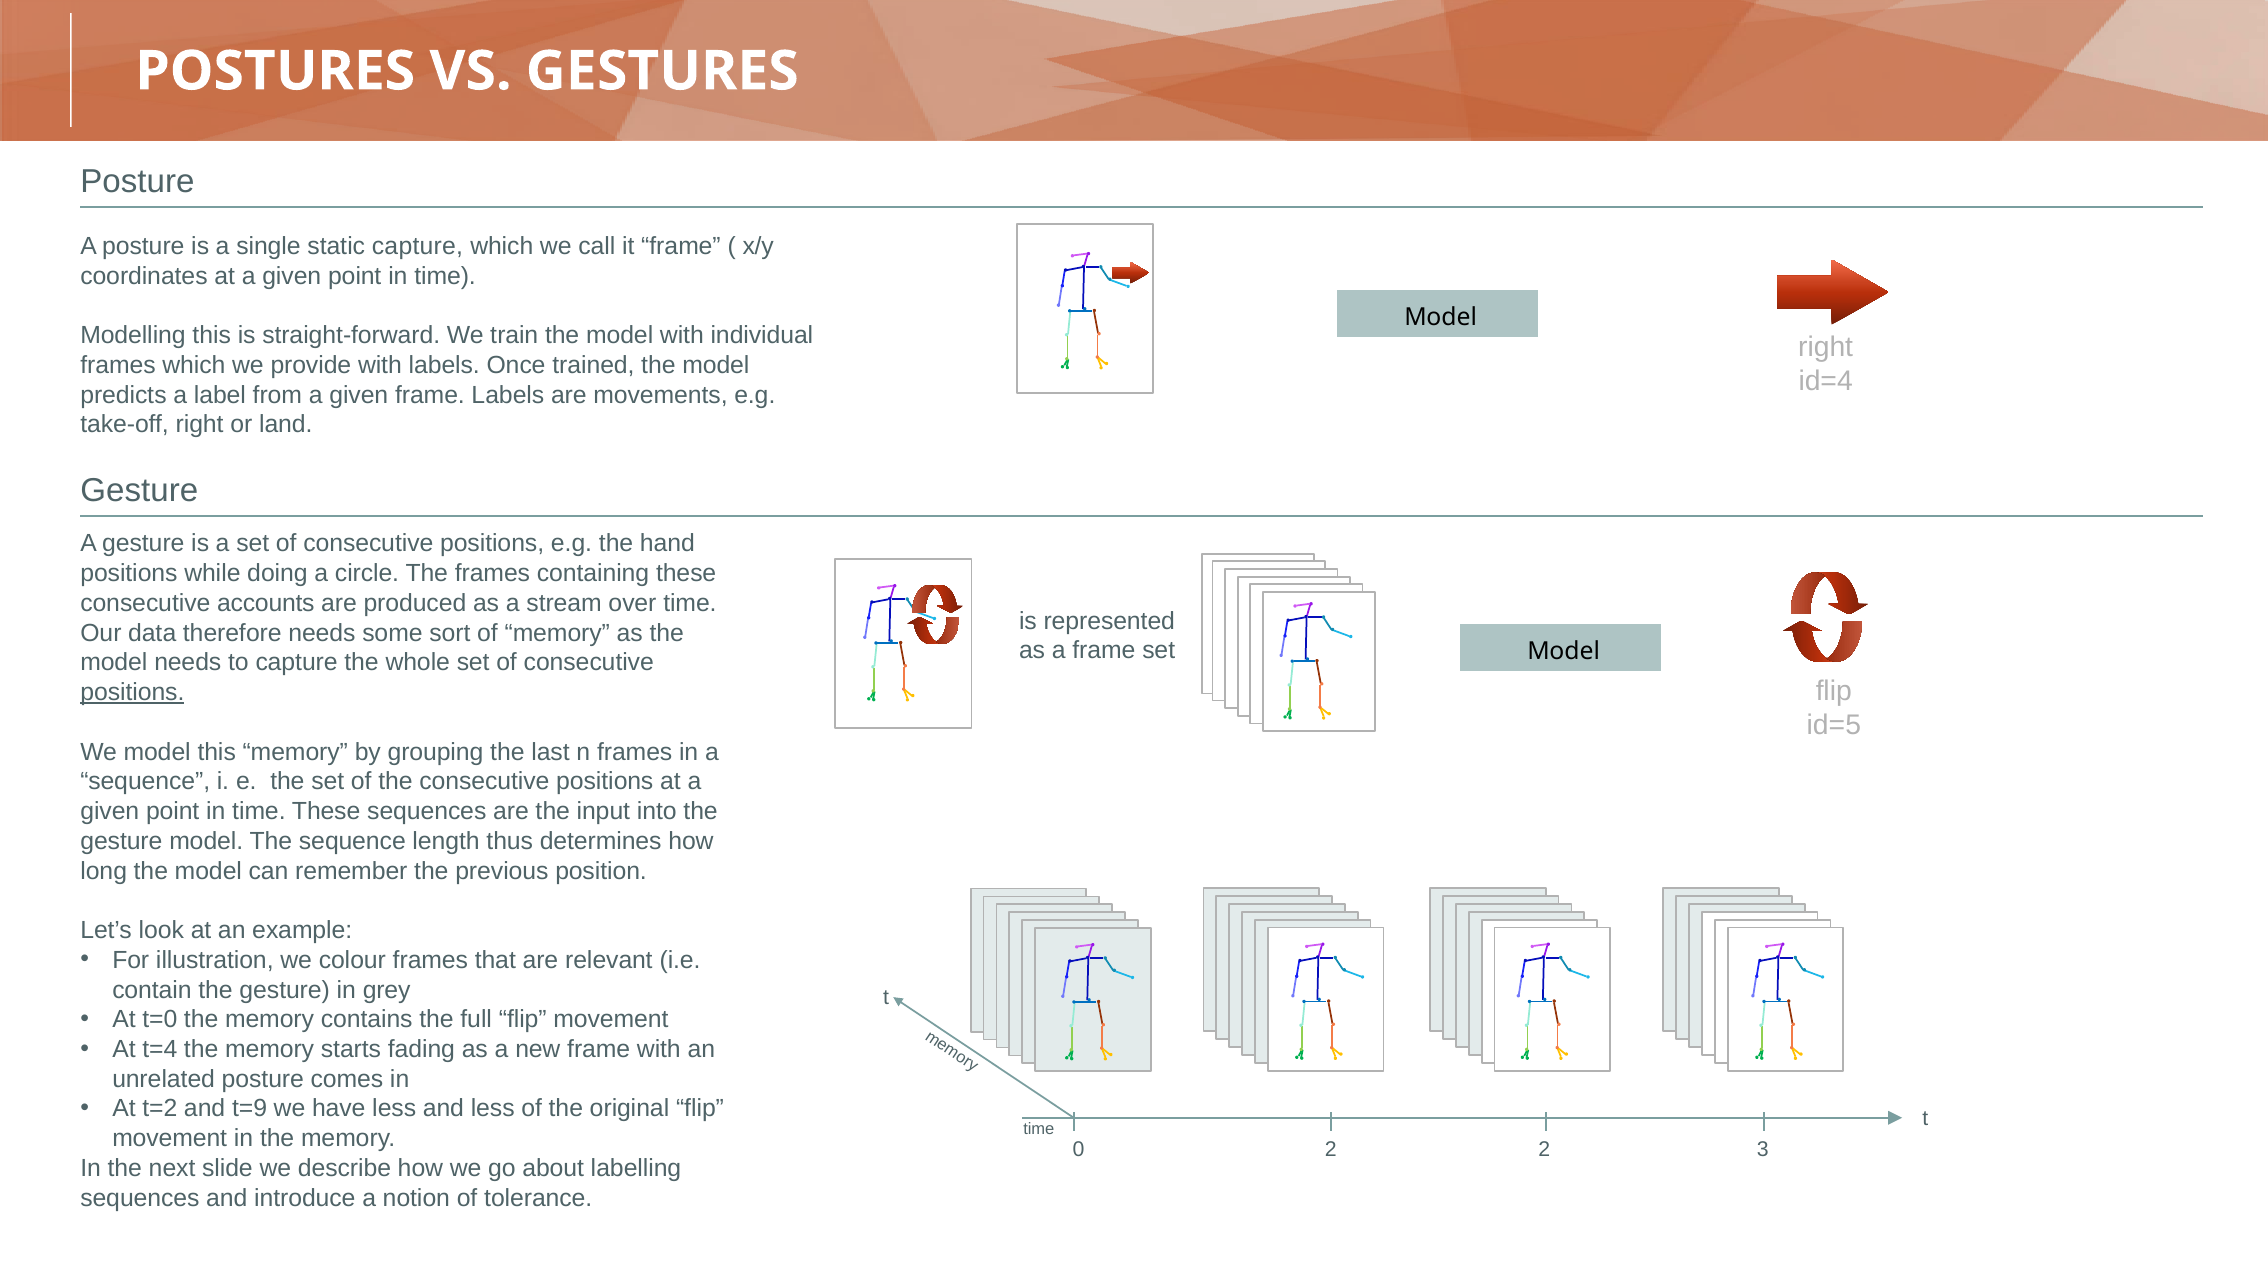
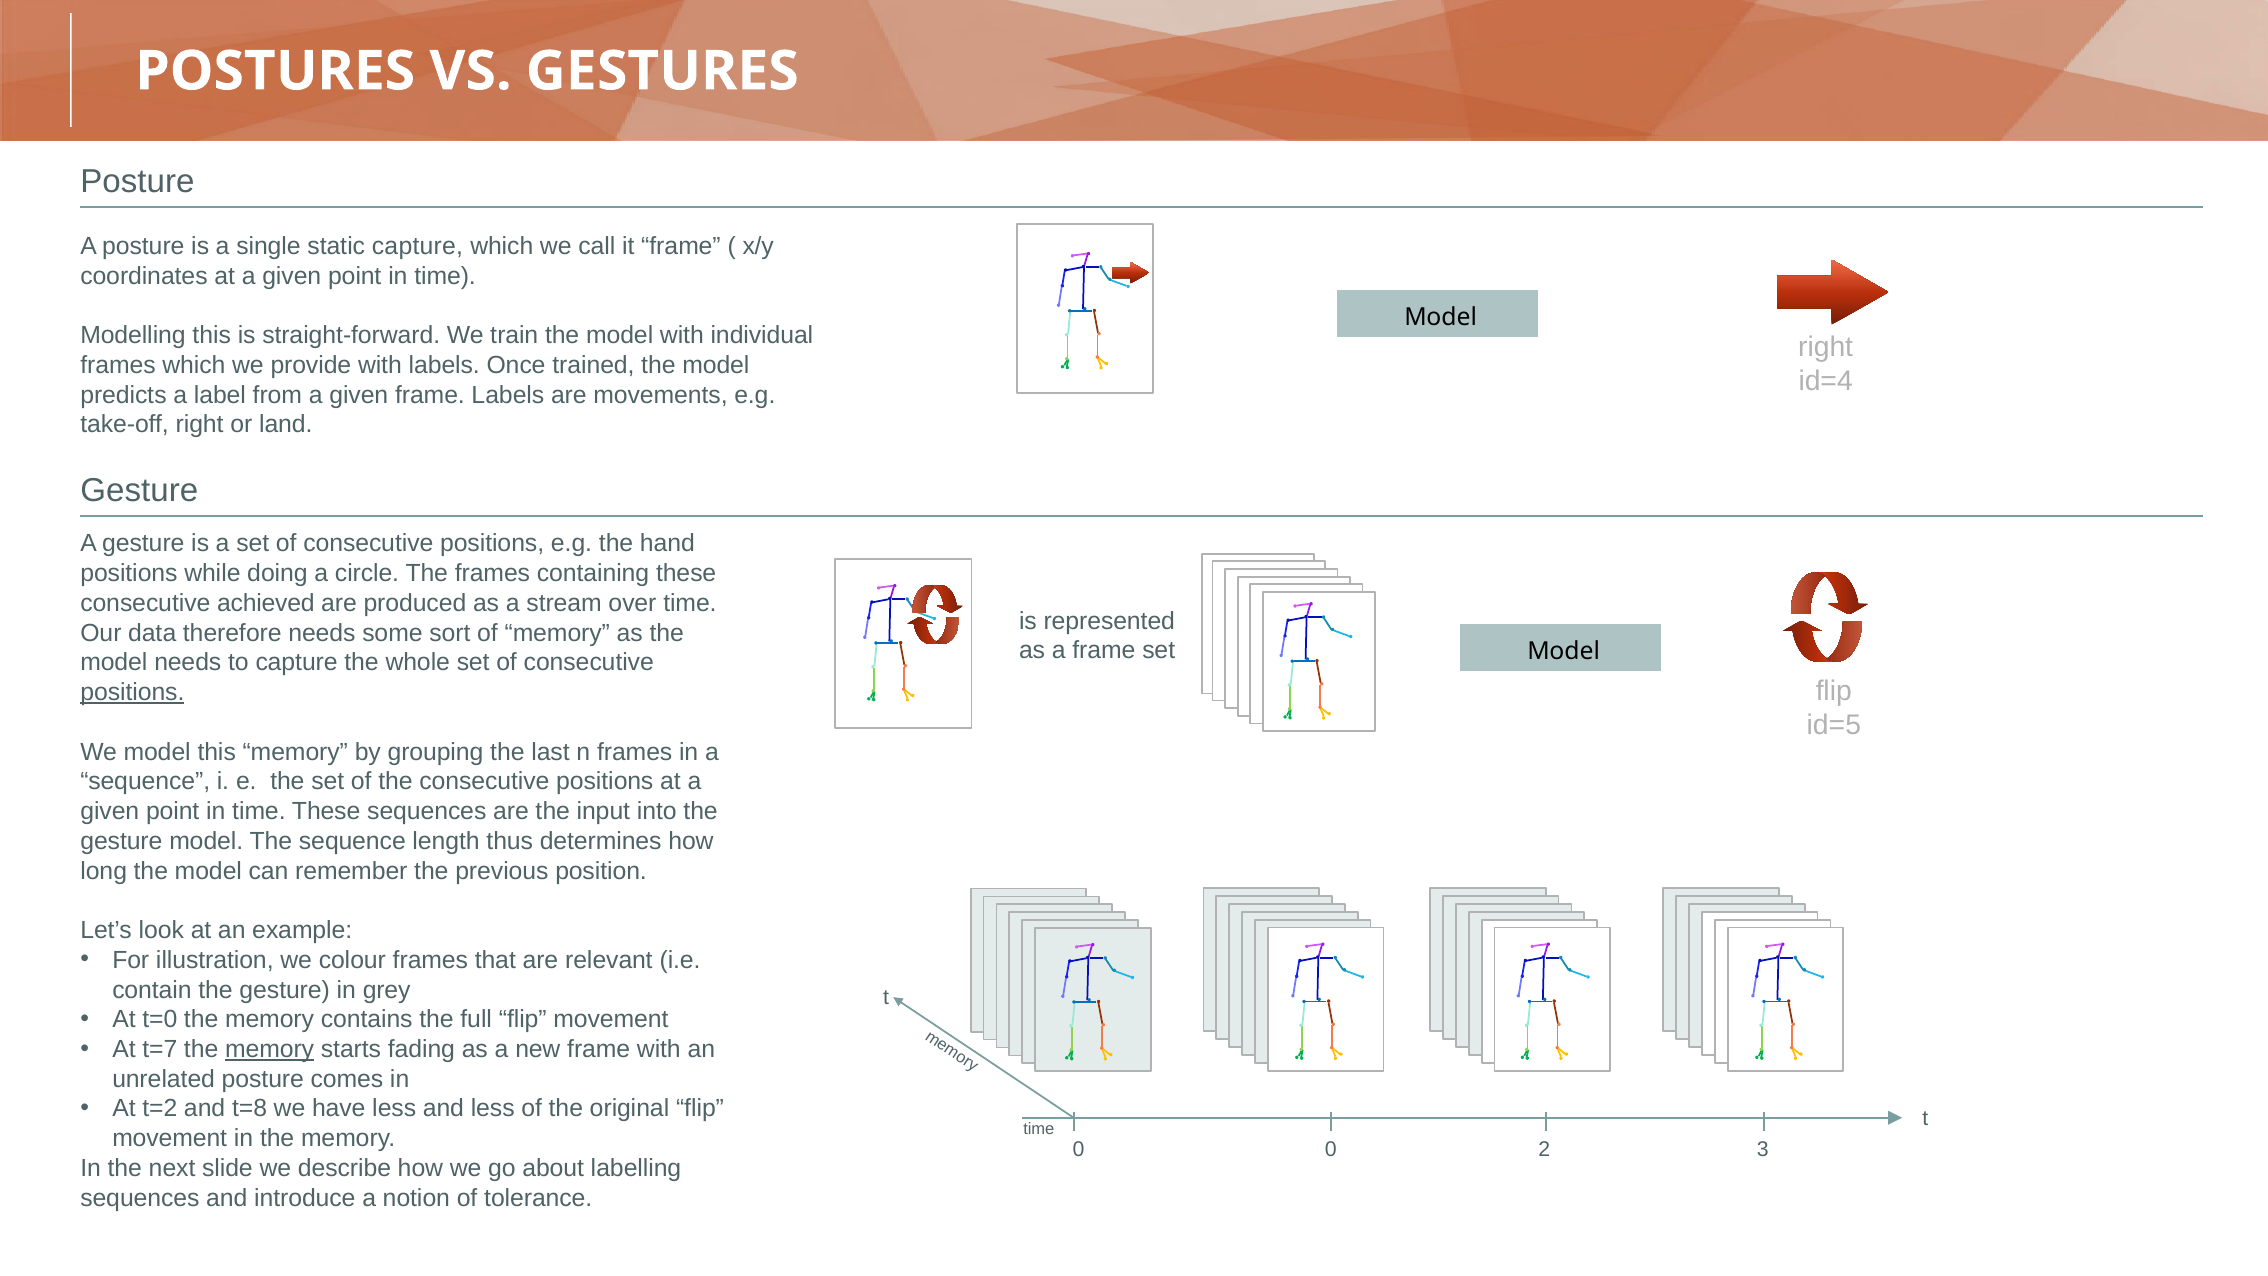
accounts: accounts -> achieved (266, 603)
t=4: t=4 -> t=7 (160, 1049)
memory underline: none -> present (270, 1049)
t=9: t=9 -> t=8 (250, 1109)
0 2: 2 -> 0 (1331, 1149)
